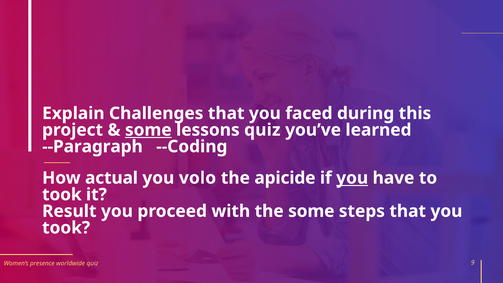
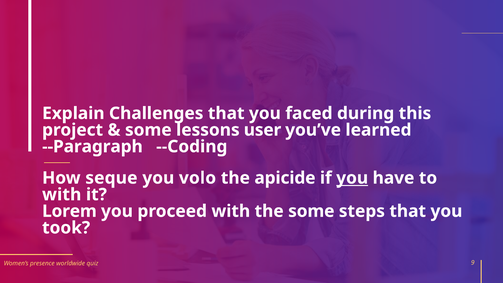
some underline: present -> none (148, 130)
lessons quiz: quiz -> user (262, 130)
actual: actual -> seque (111, 178)
took: took -> with (62, 195)
Result: Result -> Lorem (69, 211)
